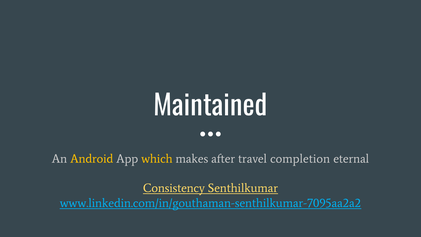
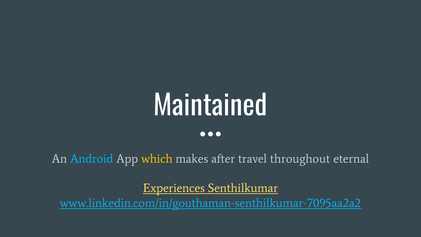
Android colour: yellow -> light blue (92, 159)
completion: completion -> throughout (300, 159)
Consistency: Consistency -> Experiences (174, 188)
